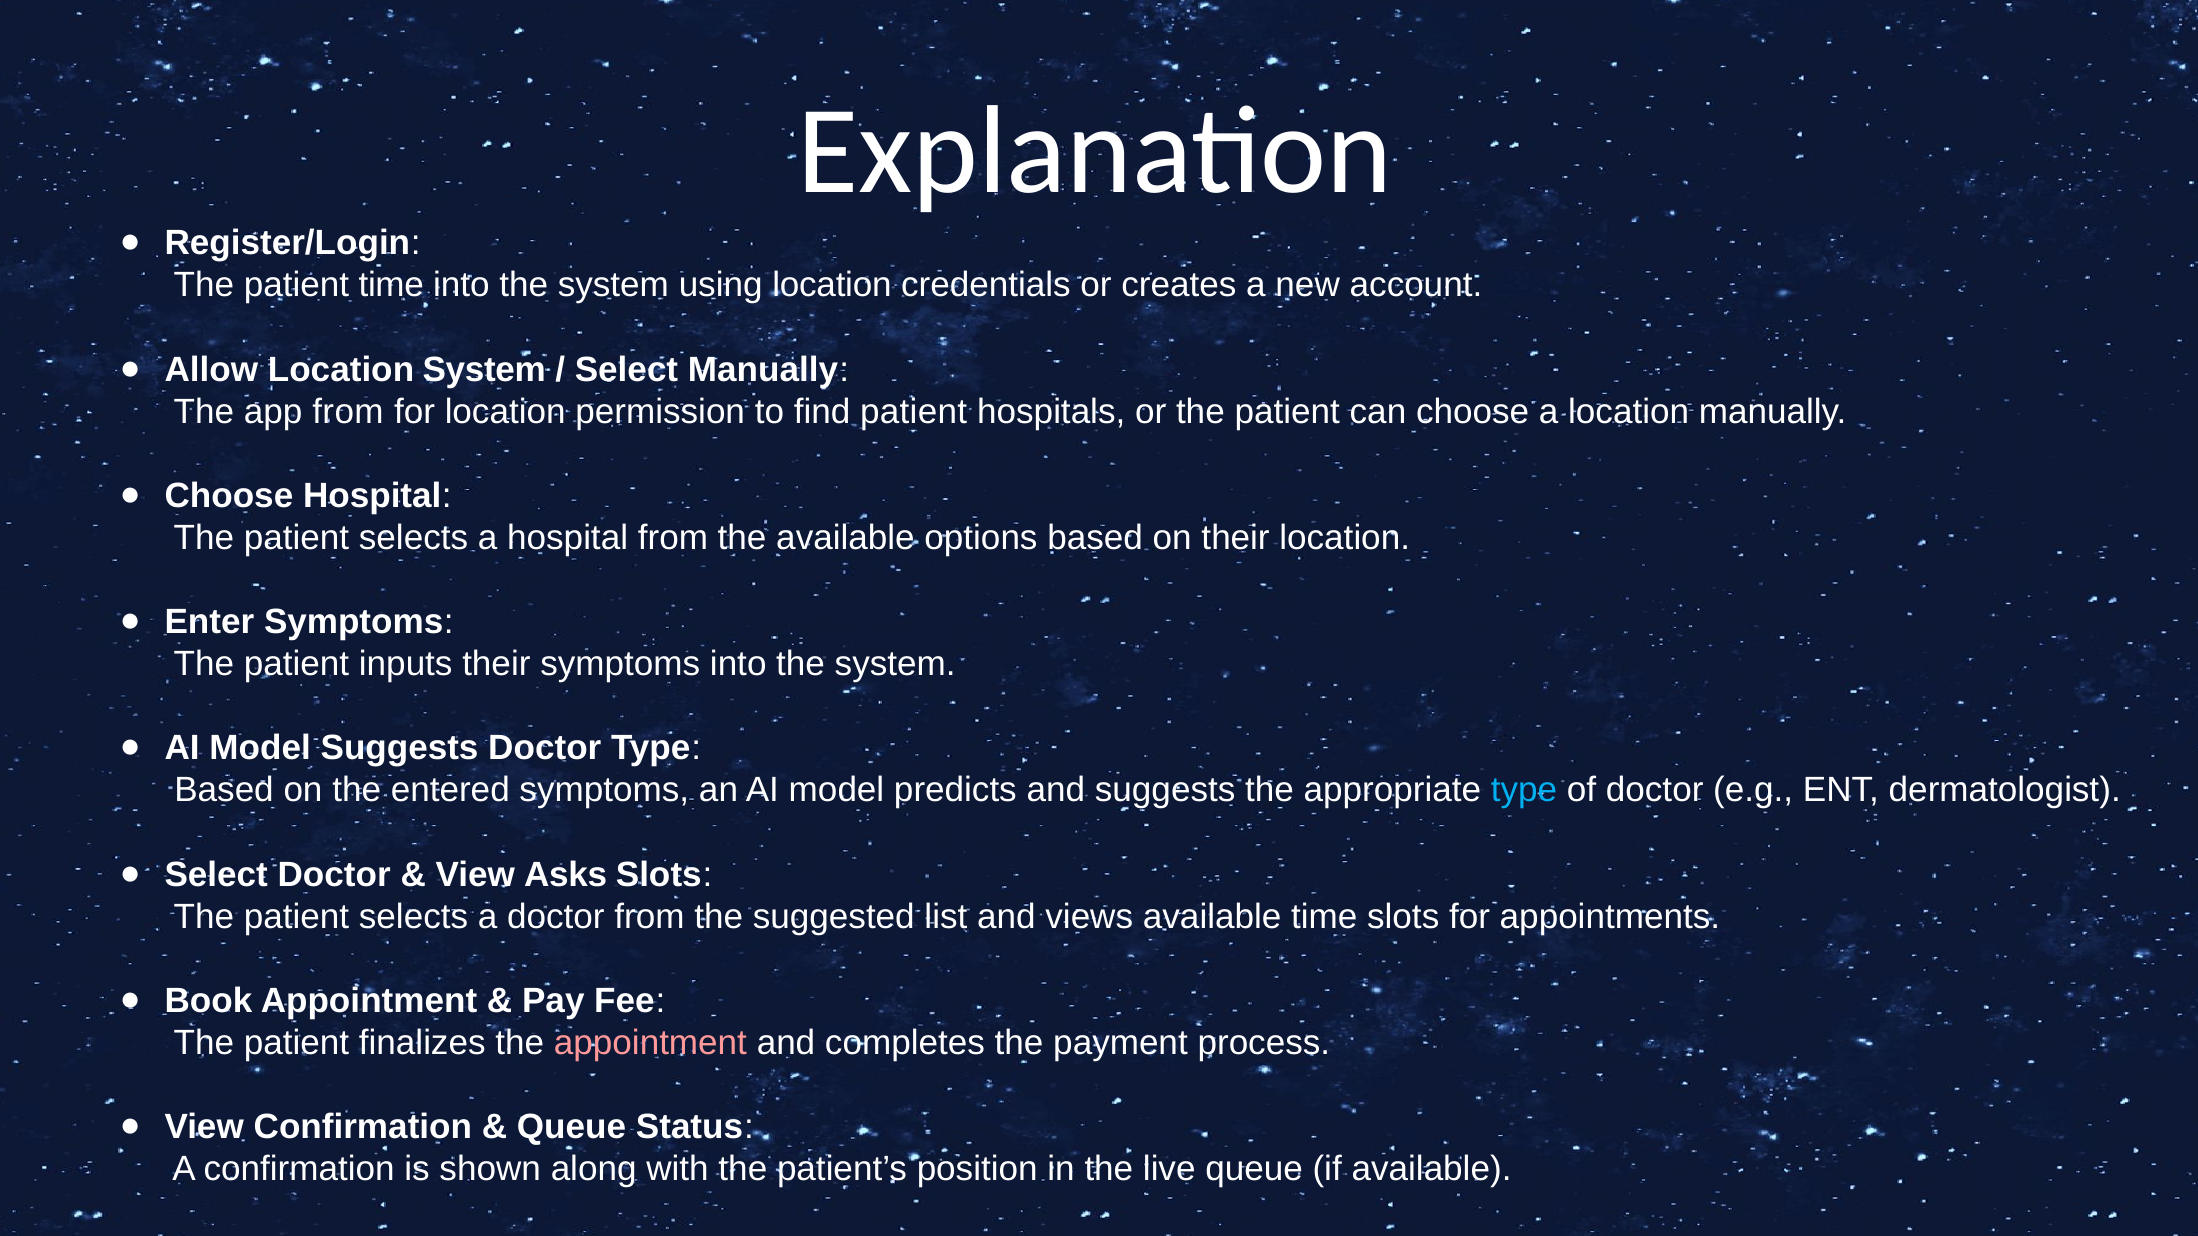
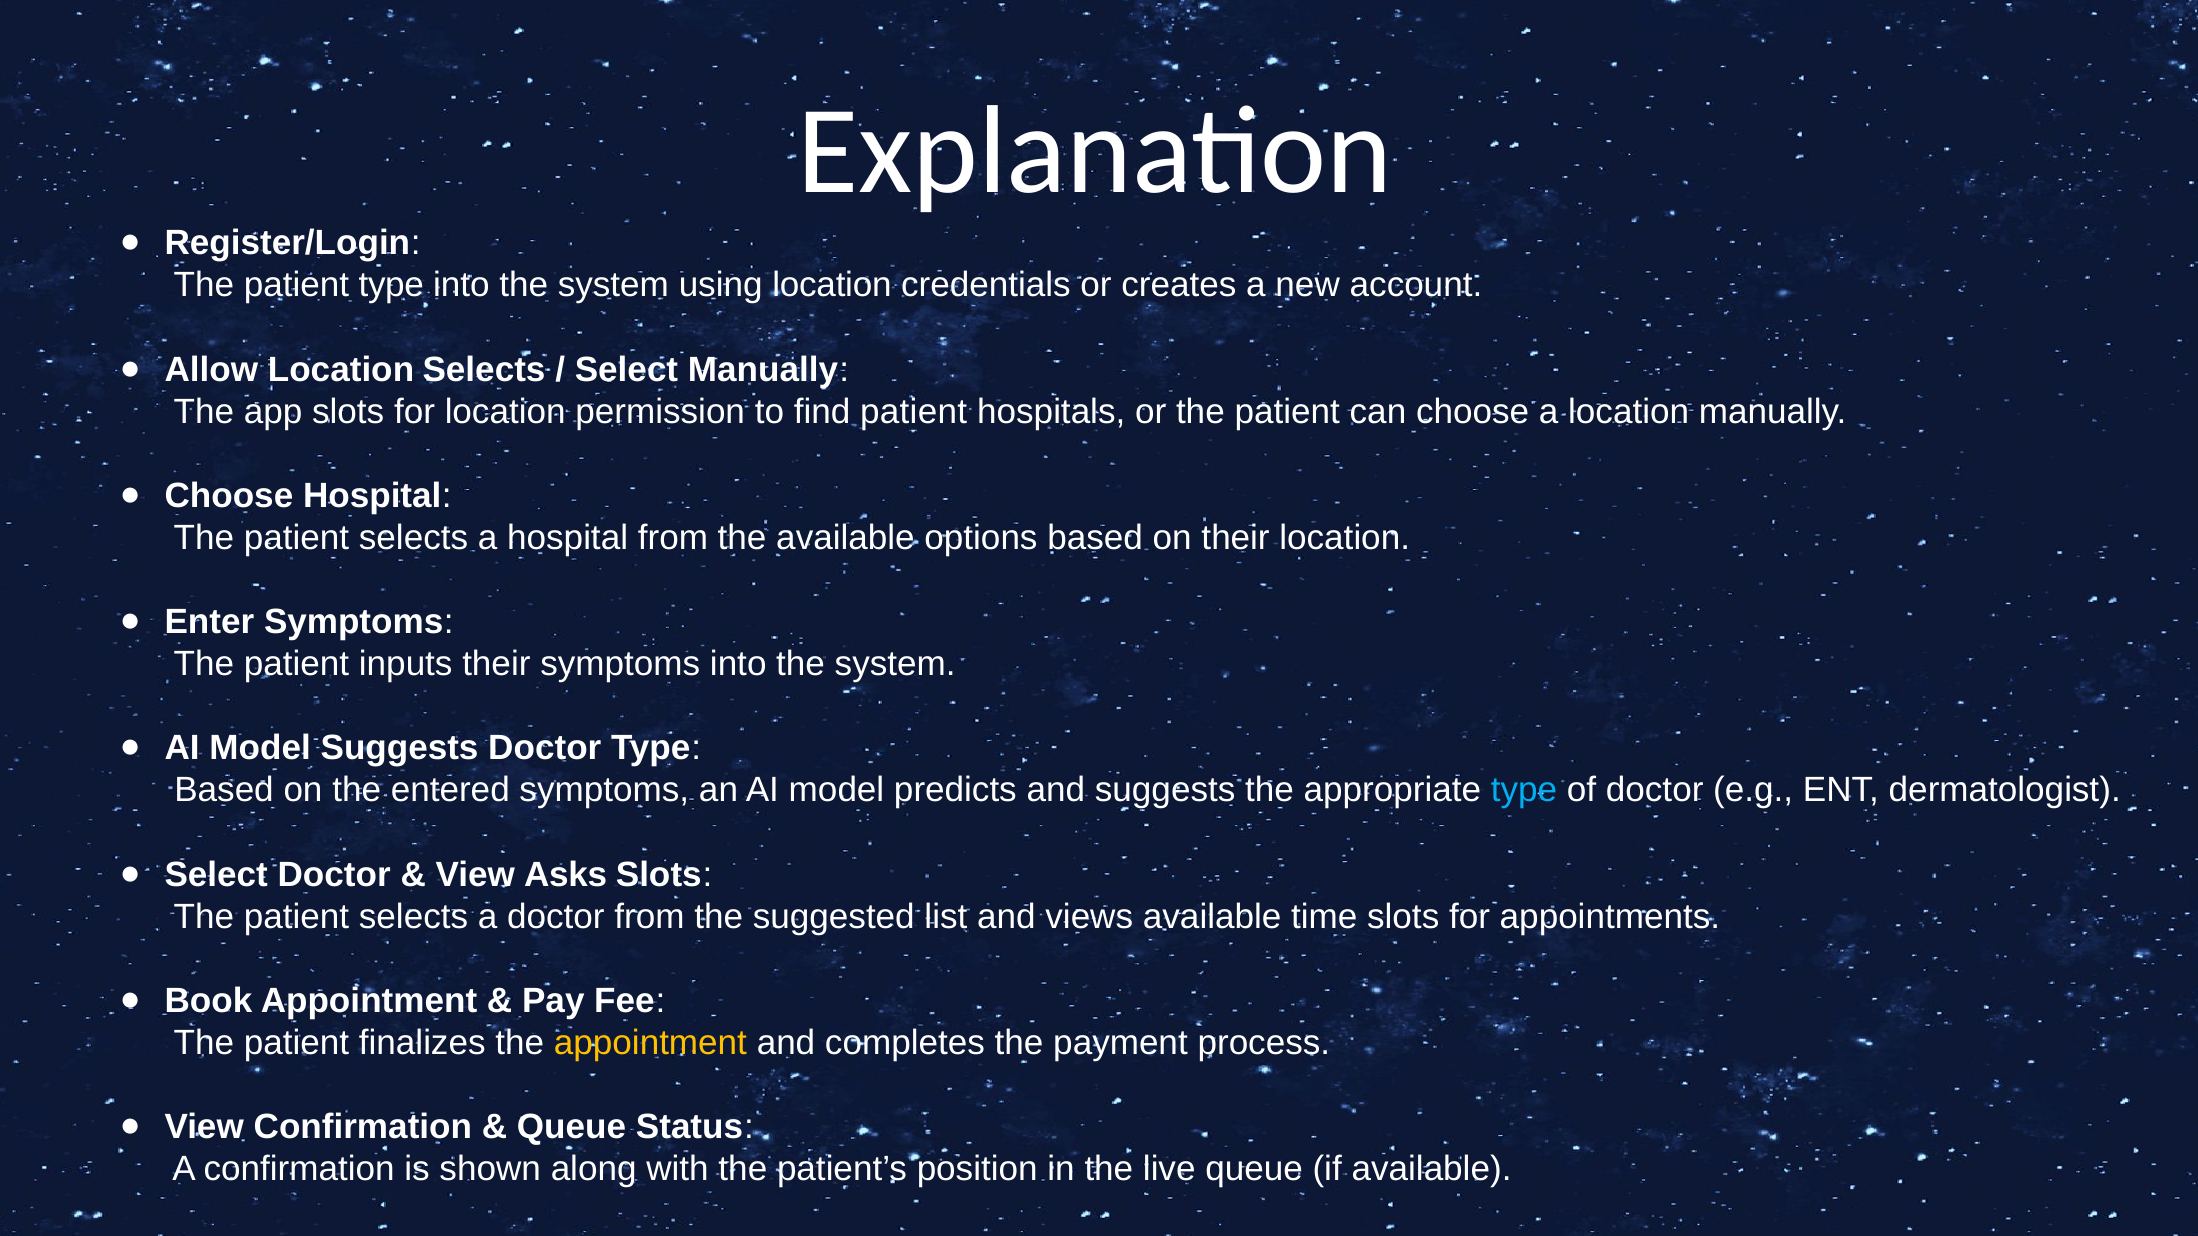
patient time: time -> type (391, 285)
Location System: System -> Selects (484, 370)
app from: from -> slots (348, 412)
appointment colour: pink -> yellow (650, 1043)
